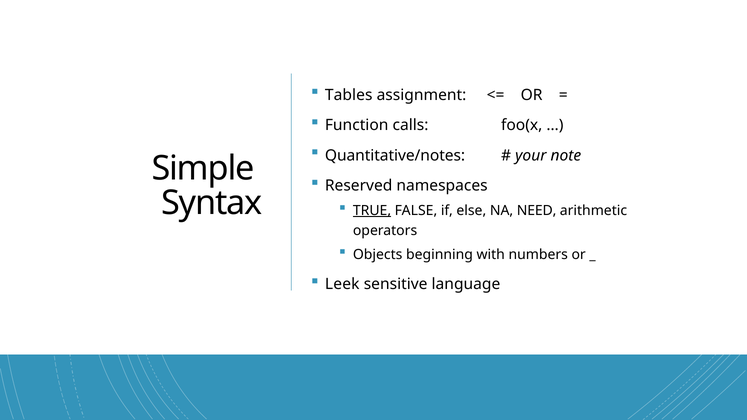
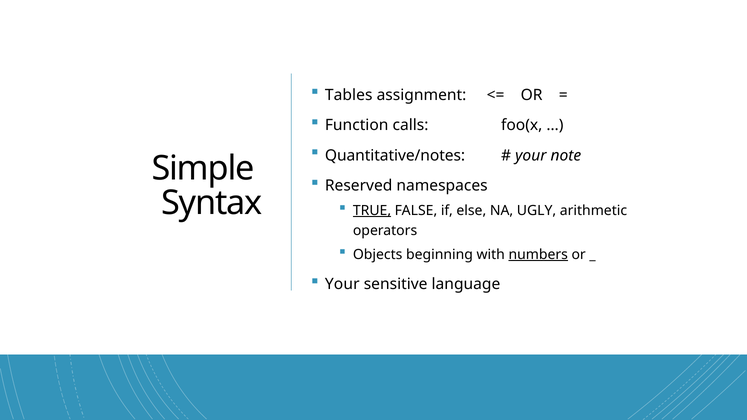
NEED: NEED -> UGLY (537, 211)
numbers underline: none -> present (538, 255)
Leek: Leek -> Your (342, 284)
